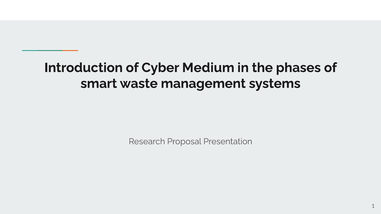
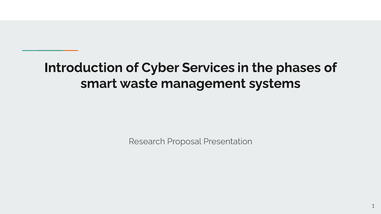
Medium: Medium -> Services (208, 68)
